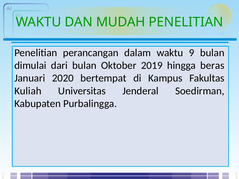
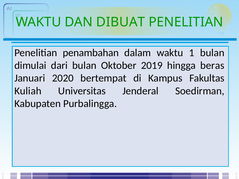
MUDAH: MUDAH -> DIBUAT (121, 22)
perancangan: perancangan -> penambahan (91, 53)
9: 9 -> 1 (192, 53)
